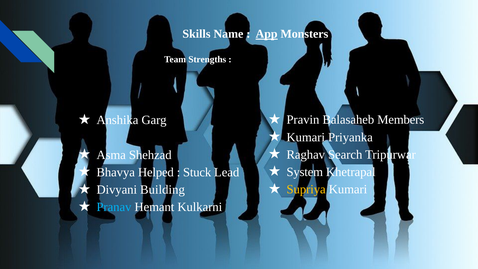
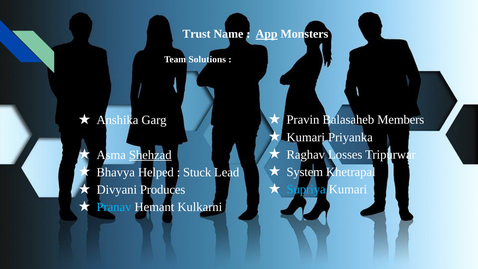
Skills: Skills -> Trust (197, 34)
Strengths: Strengths -> Solutions (207, 59)
Search: Search -> Losses (345, 155)
Shehzad underline: none -> present (150, 155)
Supriya colour: yellow -> light blue (306, 189)
Building: Building -> Produces (163, 190)
